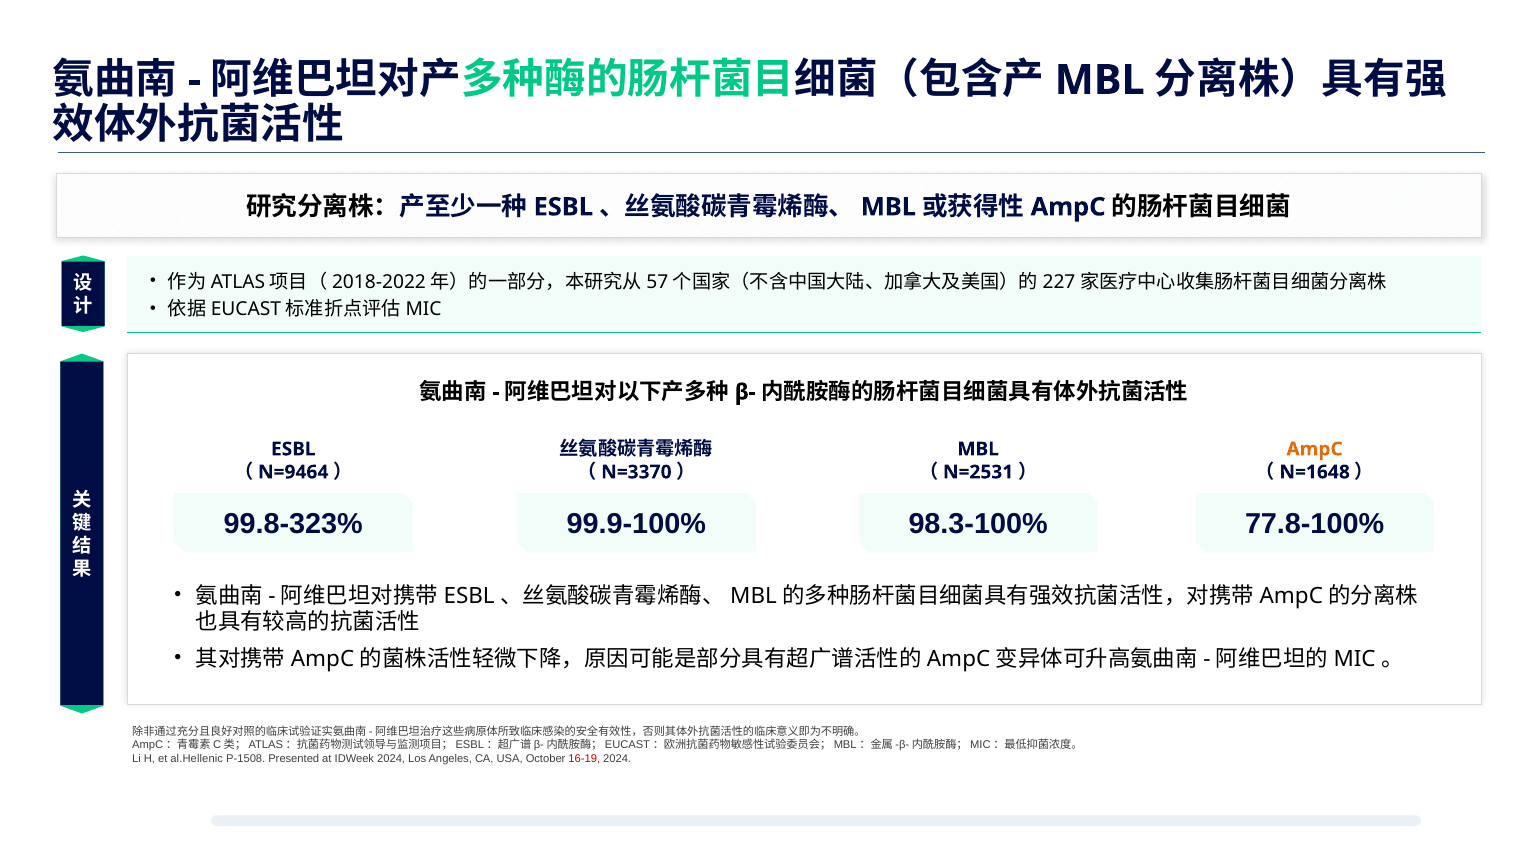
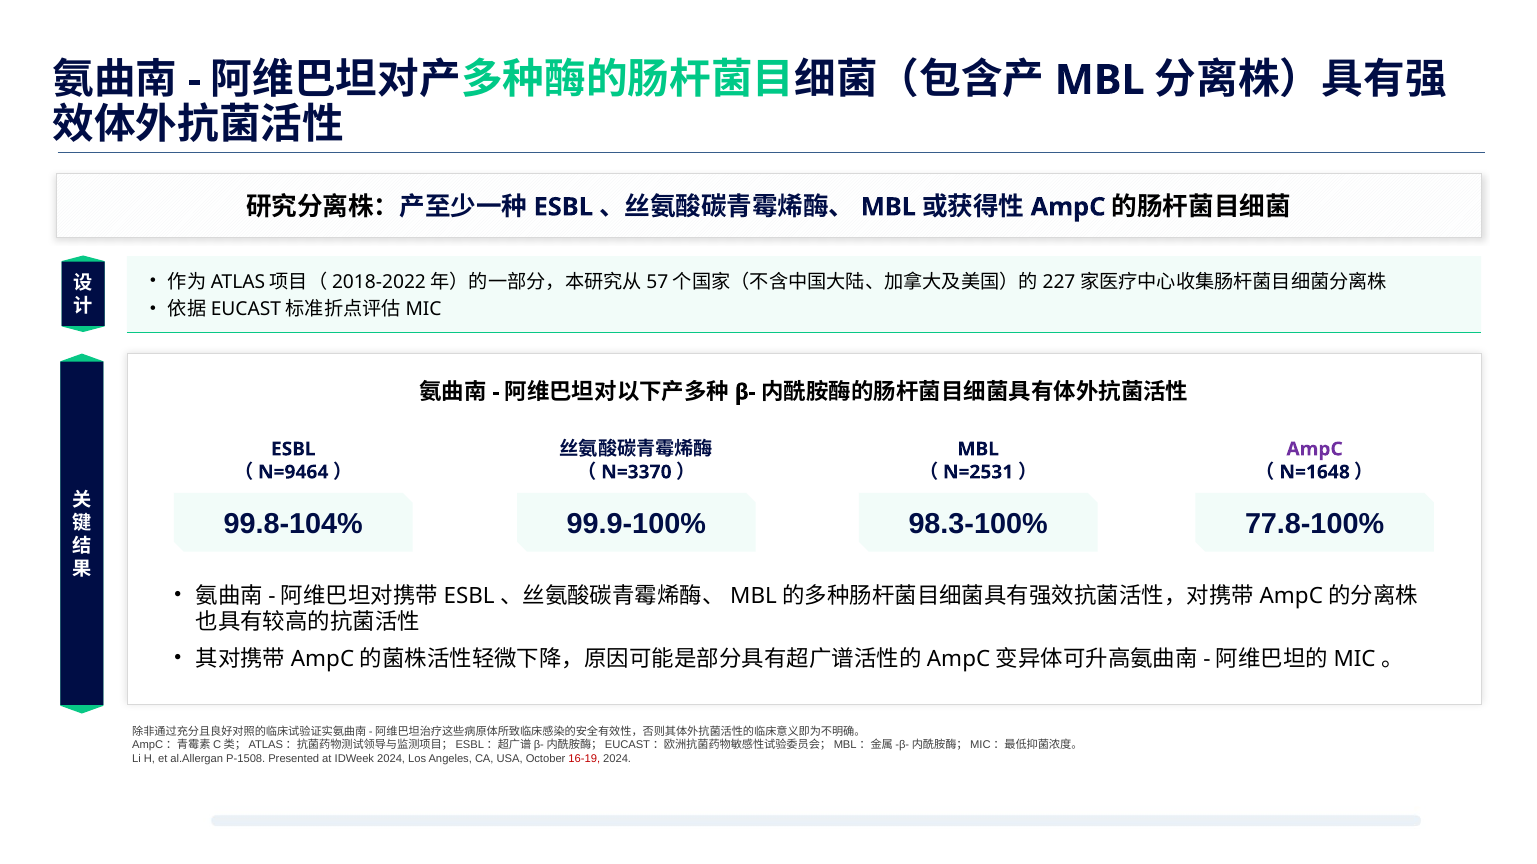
AmpC colour: orange -> purple (1315, 449)
99.8-323%: 99.8-323% -> 99.8-104% (293, 525)
al.Hellenic: al.Hellenic -> al.Allergan (197, 759)
